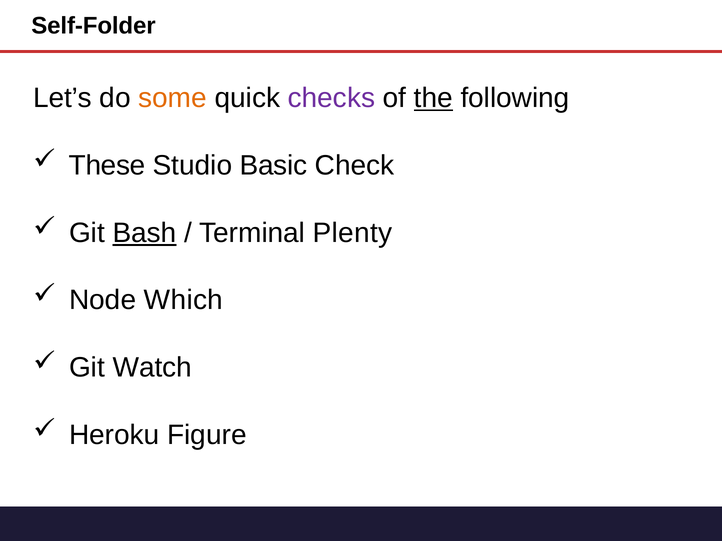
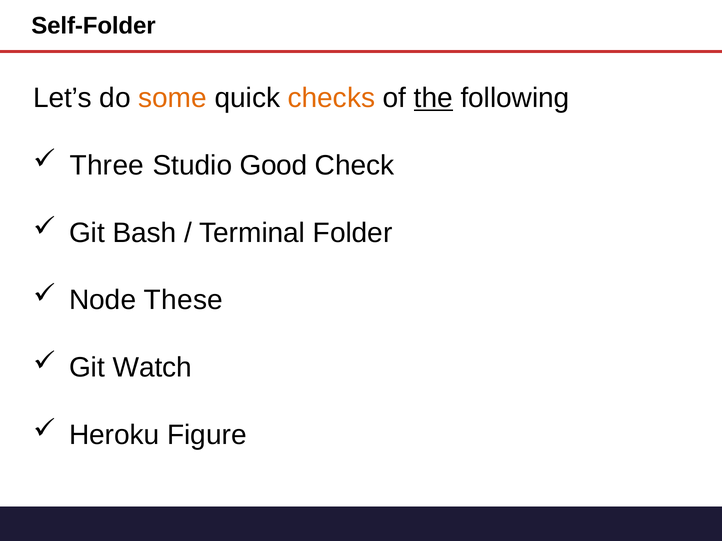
checks colour: purple -> orange (331, 98)
These: These -> Three (107, 166)
Basic: Basic -> Good (273, 166)
Bash underline: present -> none (145, 233)
Plenty: Plenty -> Folder (353, 233)
Which: Which -> These (183, 301)
